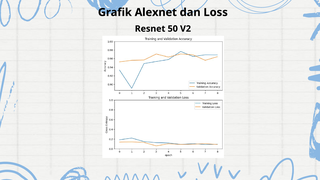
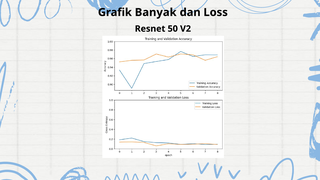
Alexnet: Alexnet -> Banyak (156, 12)
